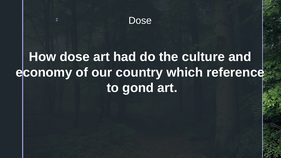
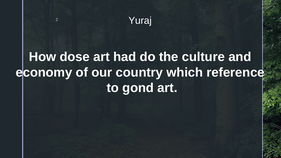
Dose: Dose -> Yuraj (140, 21)
